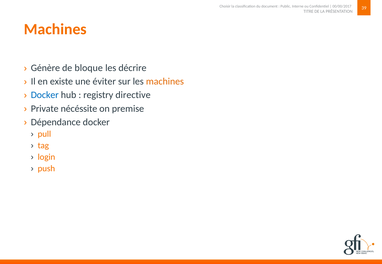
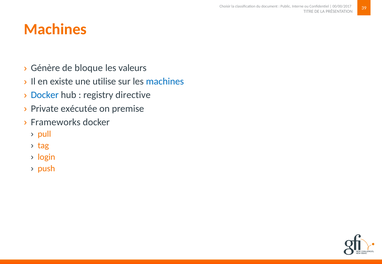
décrire: décrire -> valeurs (133, 68)
éviter: éviter -> utilise (104, 82)
machines colour: orange -> blue (165, 82)
nécéssite: nécéssite -> exécutée (79, 109)
Dépendance: Dépendance -> Frameworks (56, 122)
